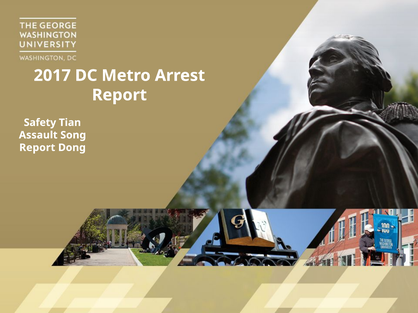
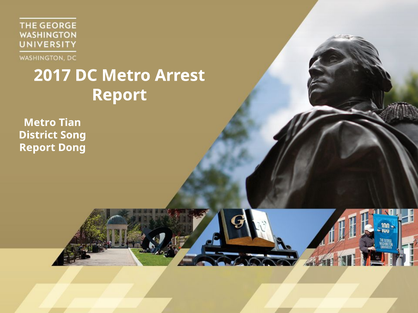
Safety: Safety -> Metro (40, 123)
Assault: Assault -> District (38, 135)
